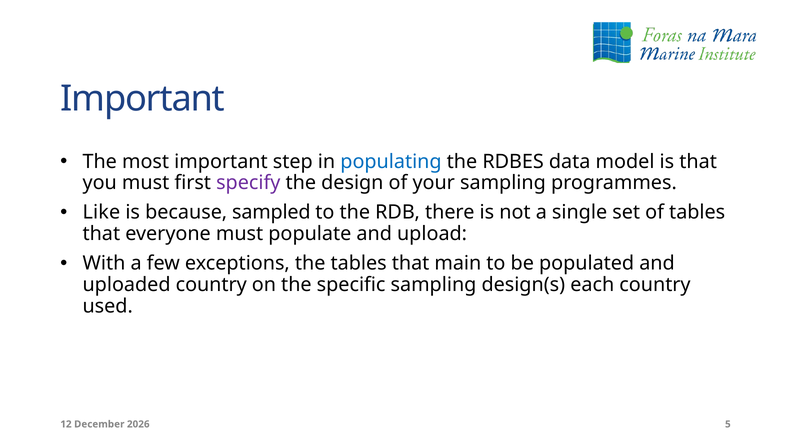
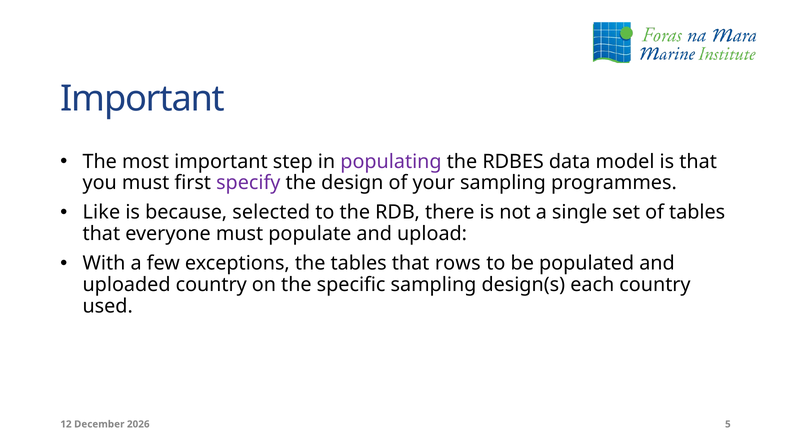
populating colour: blue -> purple (391, 161)
sampled: sampled -> selected (271, 212)
main: main -> rows (458, 263)
